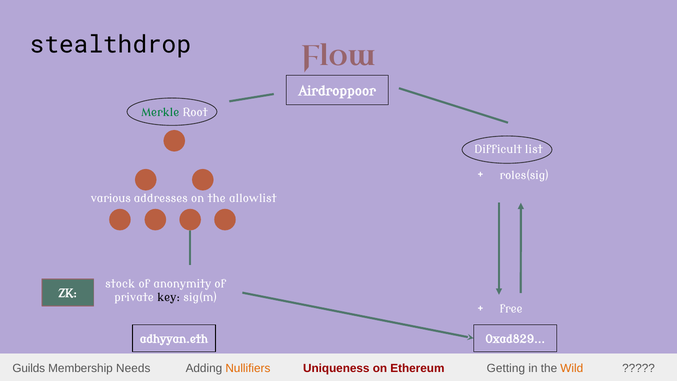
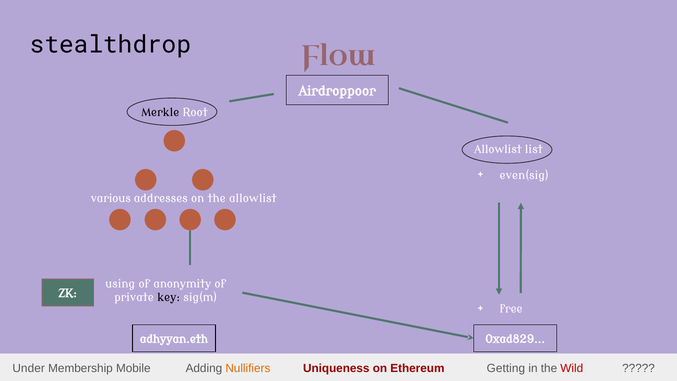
Merkle colour: green -> black (160, 112)
Difficult: Difficult -> Allowlist (498, 150)
roles(sig: roles(sig -> even(sig (524, 175)
stock: stock -> using (120, 284)
Guilds: Guilds -> Under (29, 368)
Needs: Needs -> Mobile (133, 368)
Wild colour: orange -> red (572, 368)
